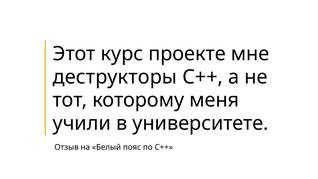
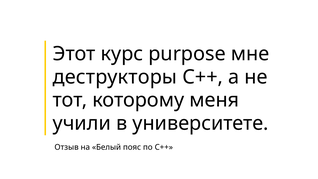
проекте: проекте -> purpose (187, 54)
